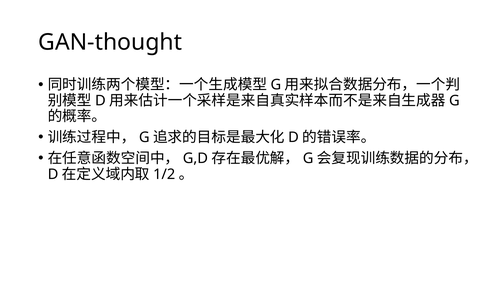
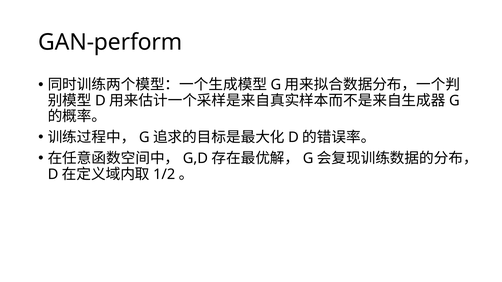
GAN-thought: GAN-thought -> GAN-perform (110, 42)
